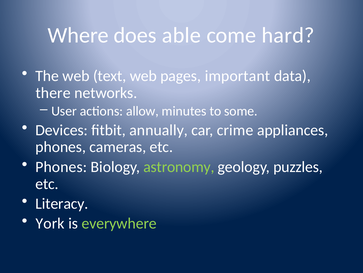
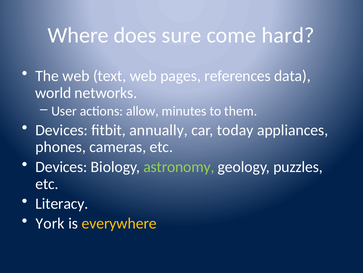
able: able -> sure (181, 35)
important: important -> references (238, 76)
there: there -> world (53, 93)
some: some -> them (241, 111)
crime: crime -> today (235, 130)
Phones: Phones -> Devices (61, 166)
everywhere colour: light green -> yellow (119, 223)
